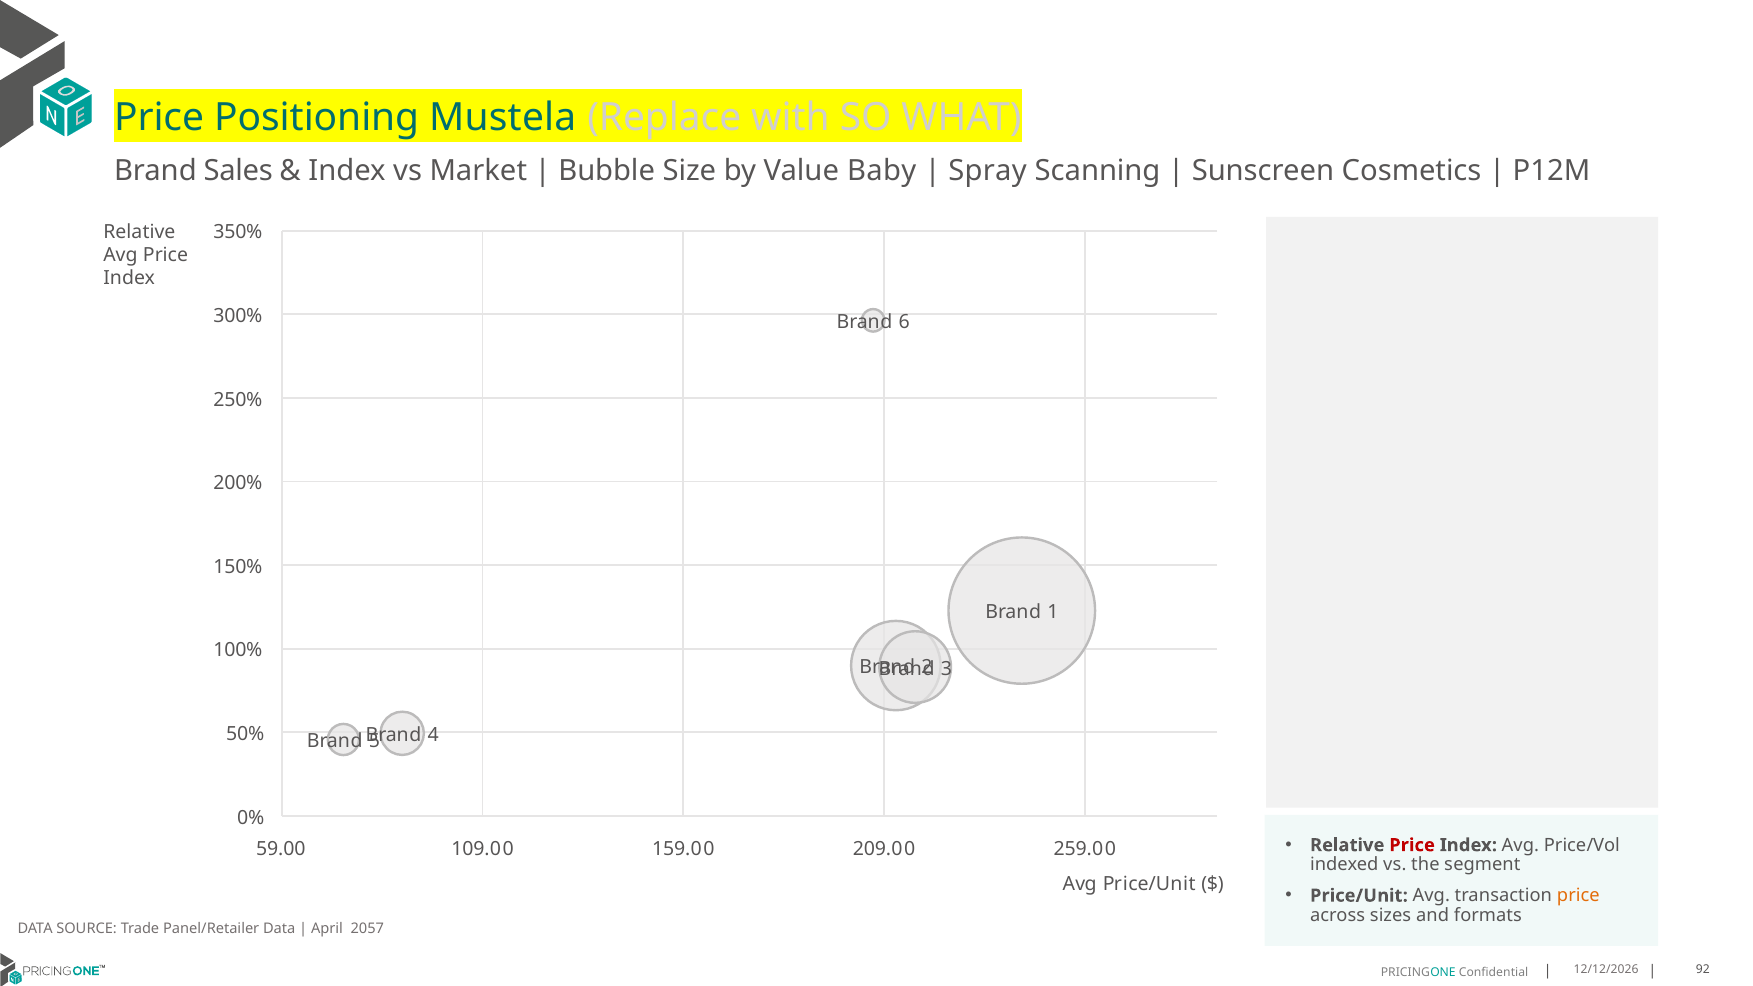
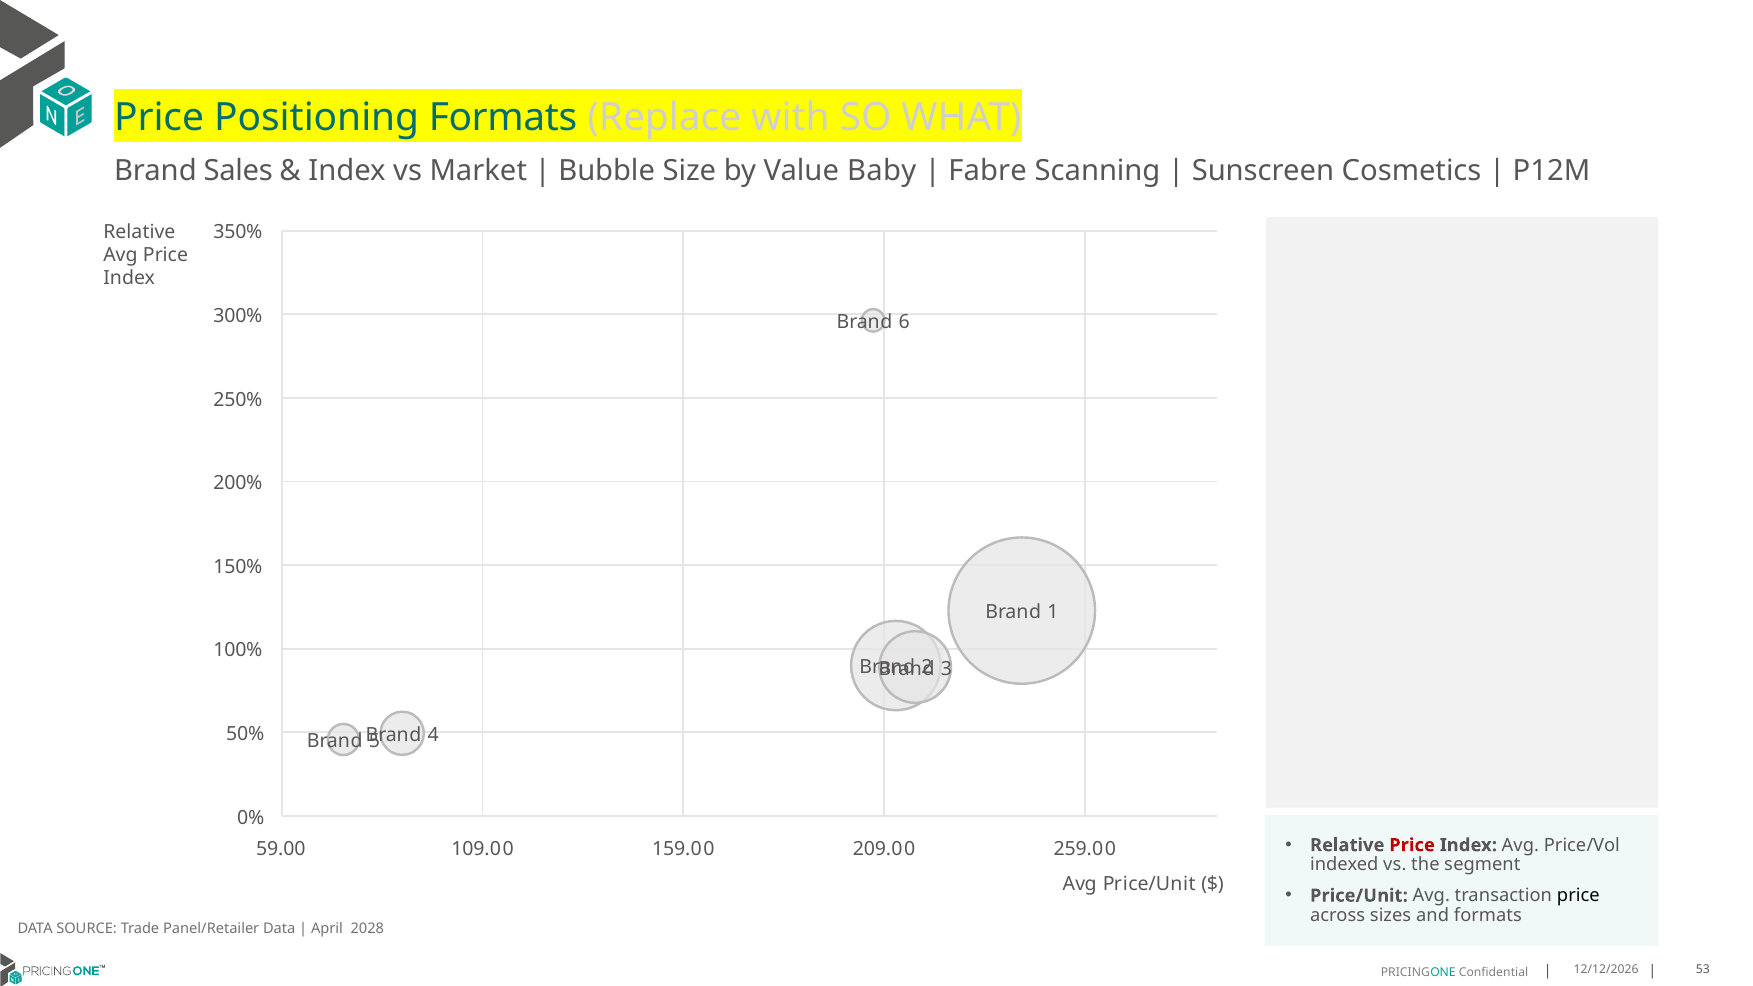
Positioning Mustela: Mustela -> Formats (503, 118)
Spray: Spray -> Fabre (988, 171)
price colour: orange -> black (1578, 896)
2057: 2057 -> 2028 (367, 929)
92: 92 -> 53 (1703, 970)
